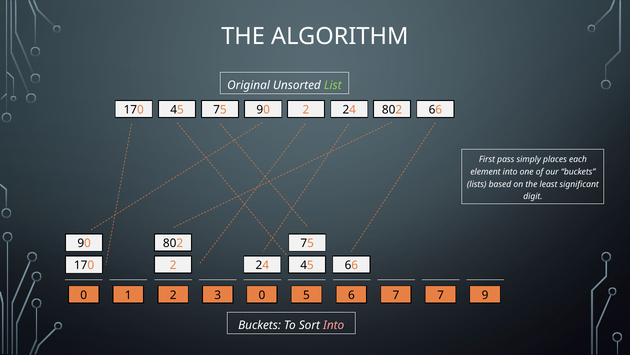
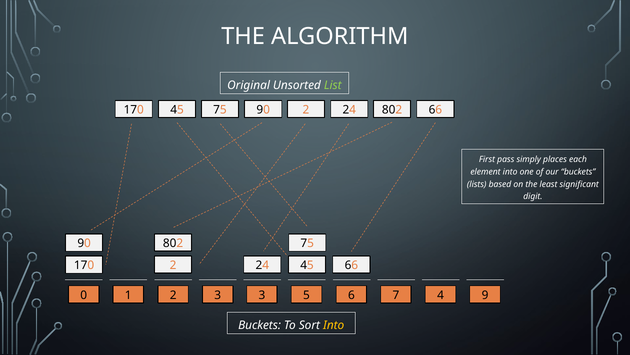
3 0: 0 -> 3 (262, 295)
7 7: 7 -> 4 (441, 295)
Into colour: pink -> yellow (334, 325)
